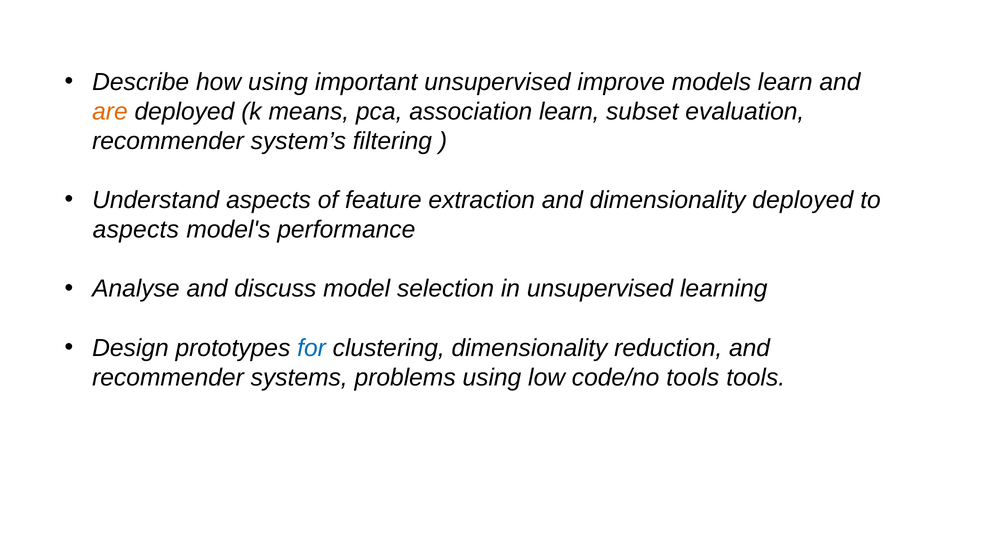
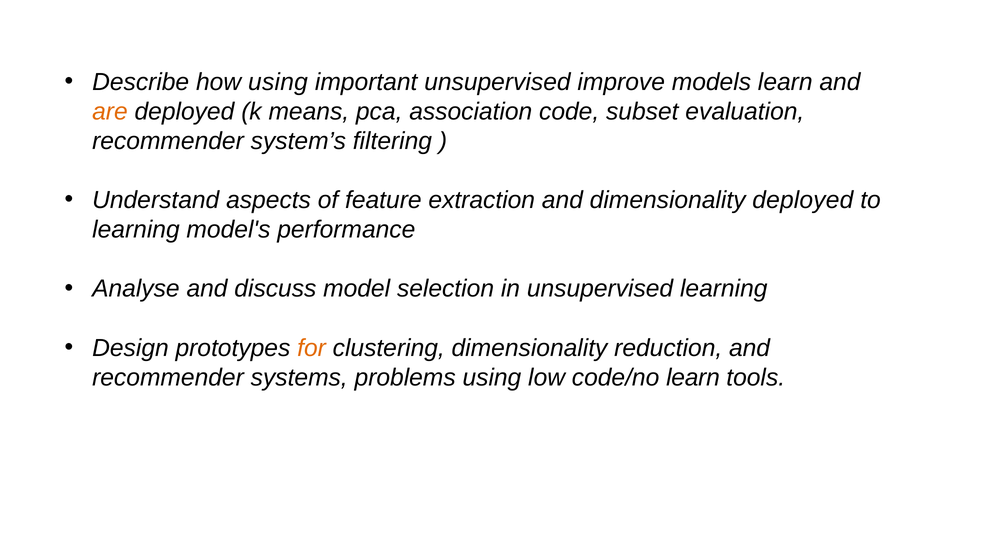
association learn: learn -> code (569, 111)
aspects: aspects -> learning (136, 229)
for colour: blue -> orange (312, 348)
code/no tools: tools -> learn (693, 377)
